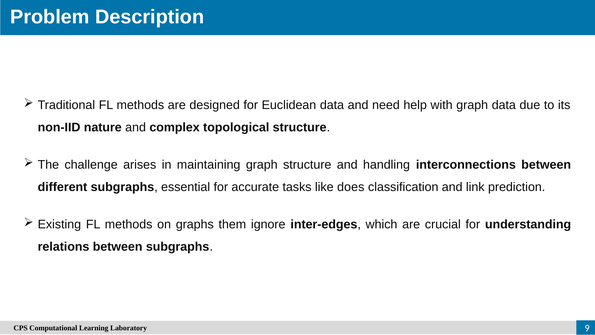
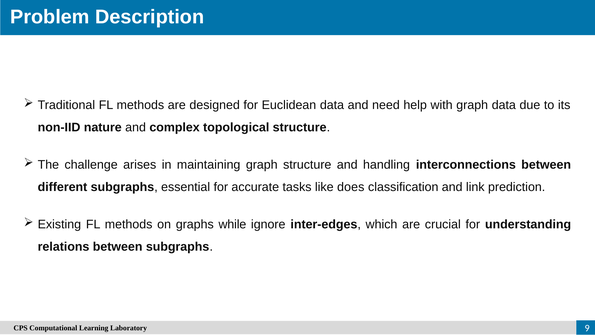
them: them -> while (232, 224)
